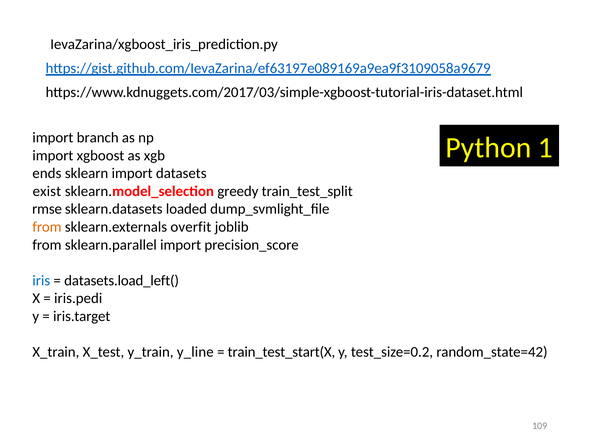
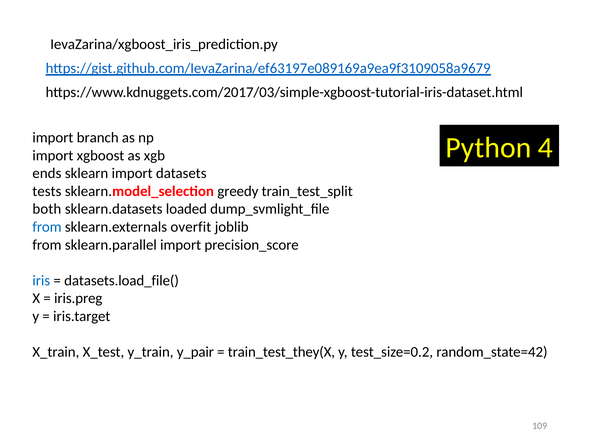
1: 1 -> 4 (545, 148)
exist: exist -> tests (47, 191)
rmse: rmse -> both (47, 209)
from colour: orange -> blue (47, 227)
datasets.load_left(: datasets.load_left( -> datasets.load_file( (122, 280)
iris.pedi: iris.pedi -> iris.preg (78, 298)
y_line: y_line -> y_pair (195, 351)
train_test_start(X: train_test_start(X -> train_test_they(X (281, 351)
